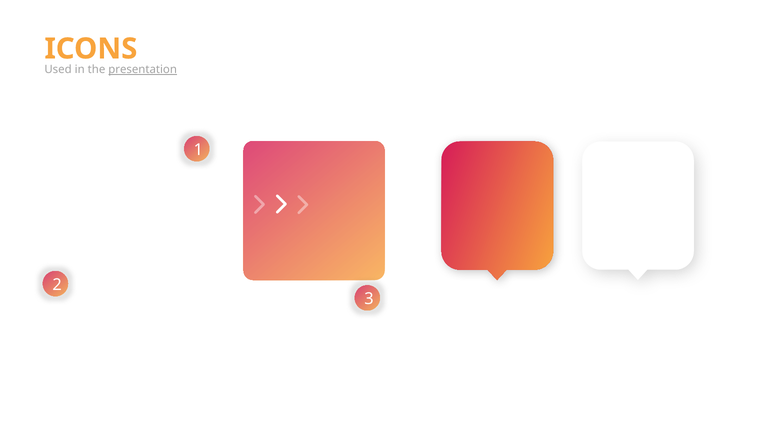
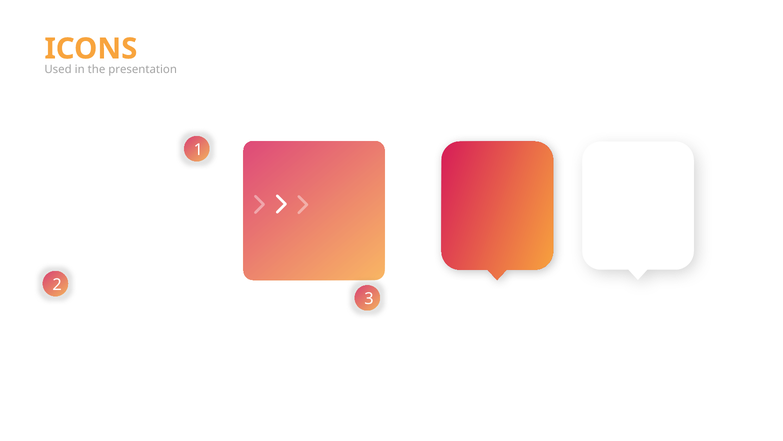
presentation underline: present -> none (143, 69)
